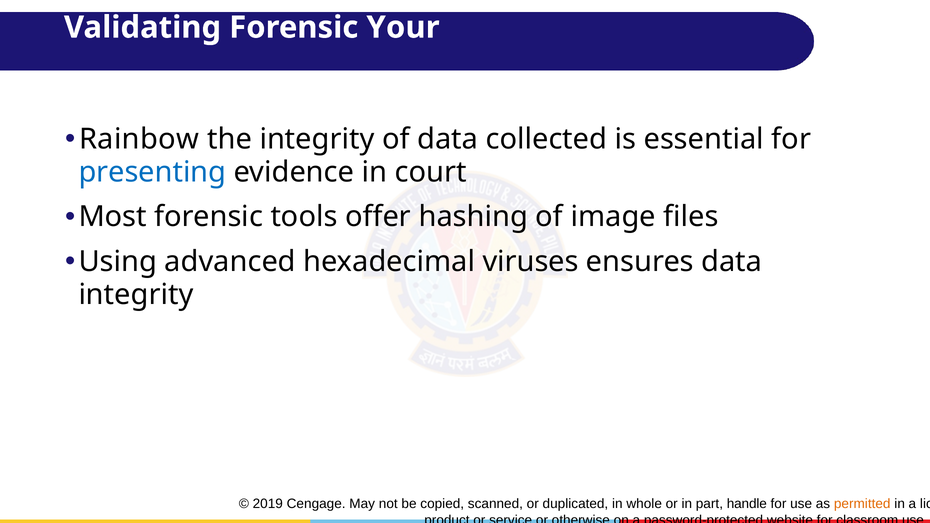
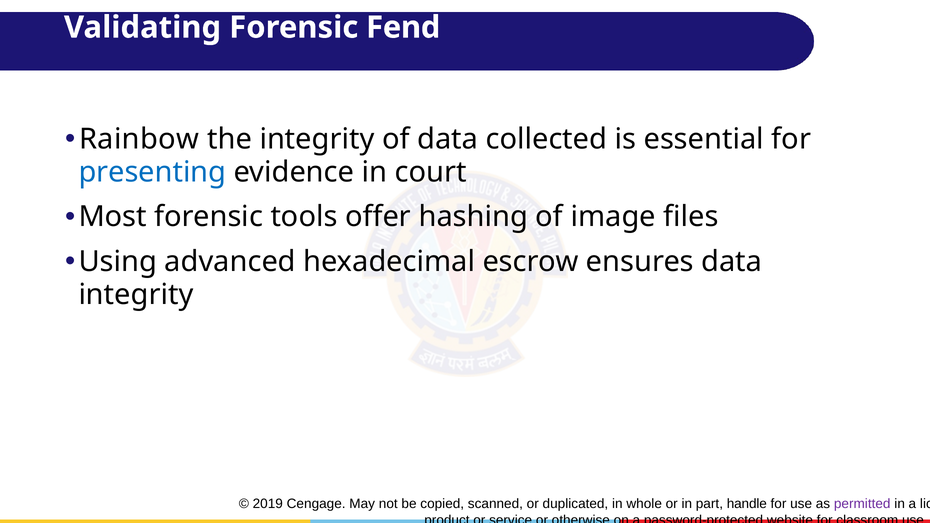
Your: Your -> Fend (403, 27)
viruses: viruses -> escrow (531, 262)
permitted colour: orange -> purple (862, 504)
